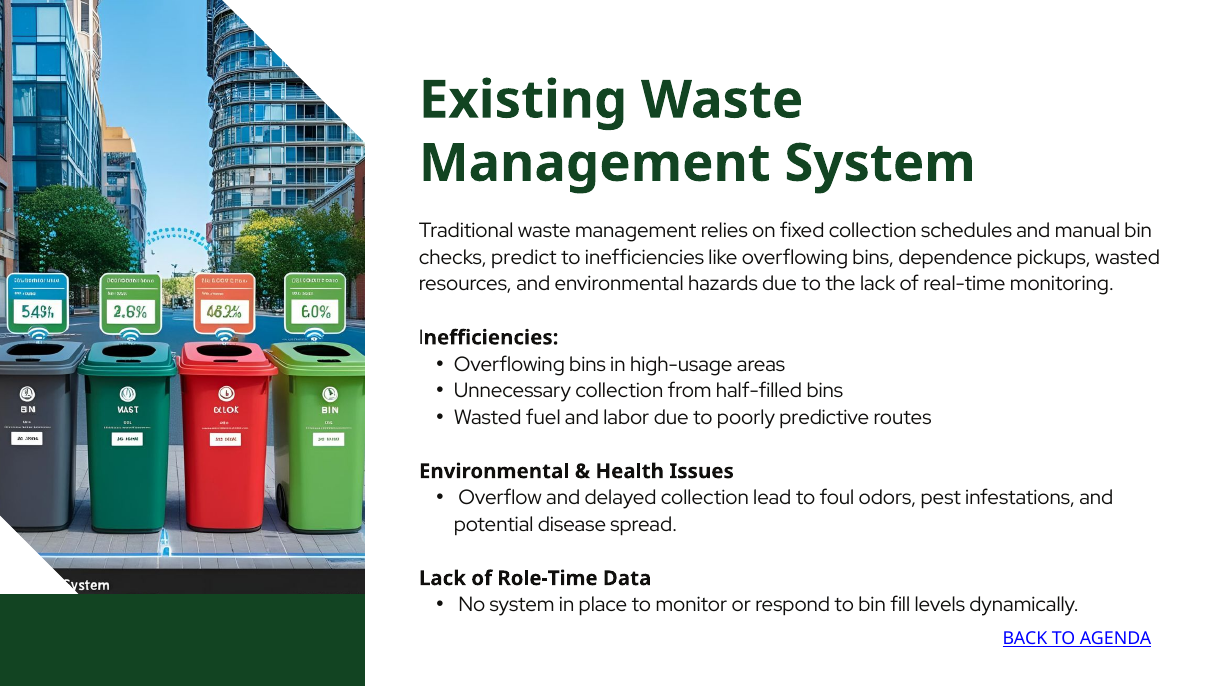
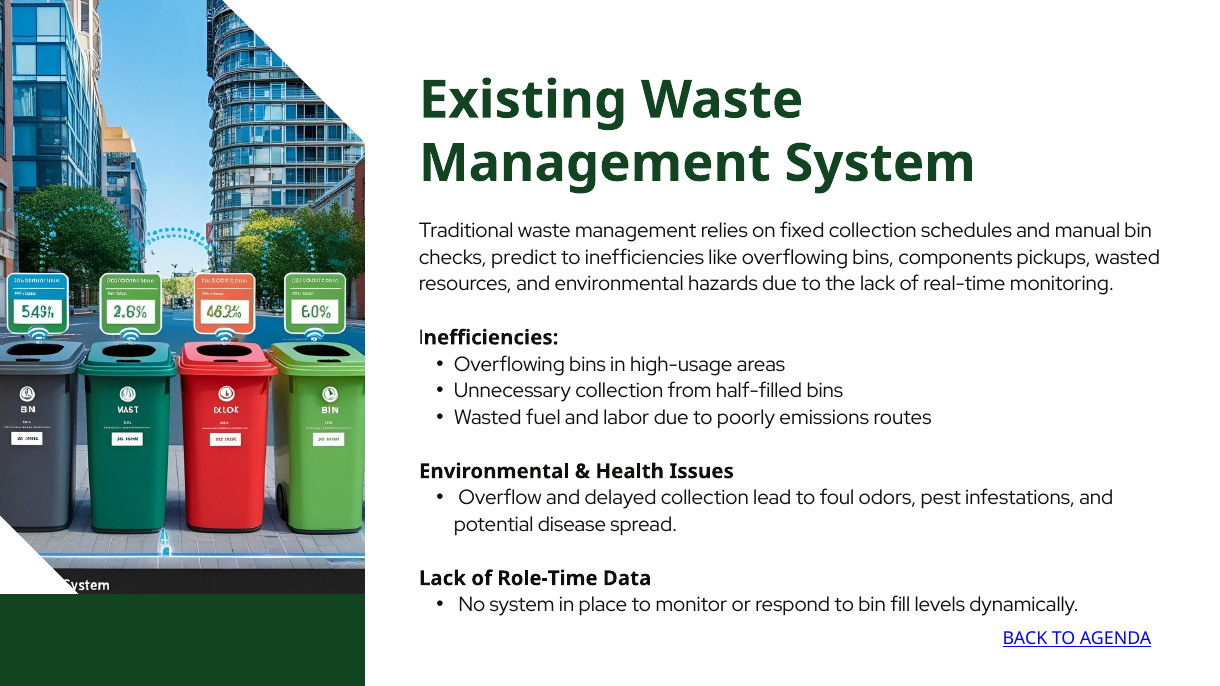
dependence: dependence -> components (955, 258)
predictive: predictive -> emissions (824, 418)
